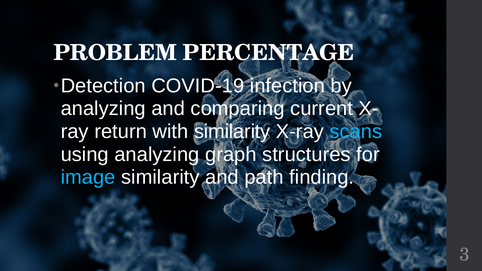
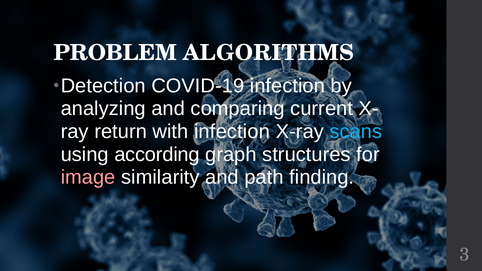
PERCENTAGE: PERCENTAGE -> ALGORITHMS (268, 53)
with similarity: similarity -> infection (232, 132)
using analyzing: analyzing -> according (157, 154)
image colour: light blue -> pink (88, 177)
